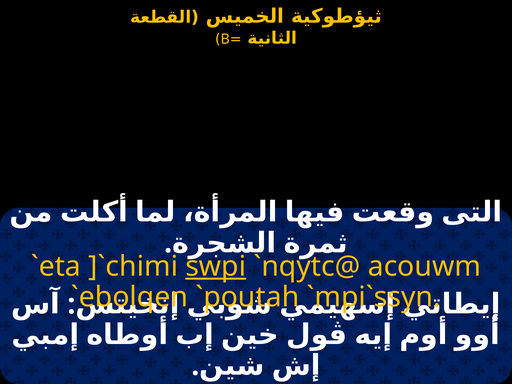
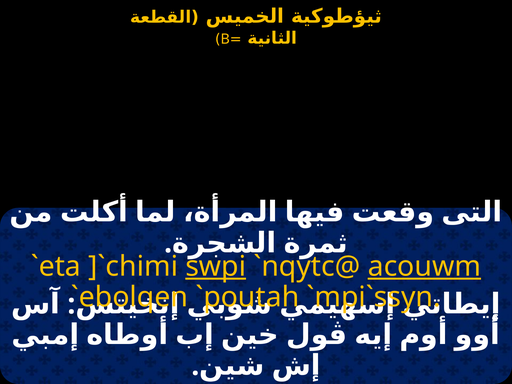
acouwm underline: none -> present (424, 266)
